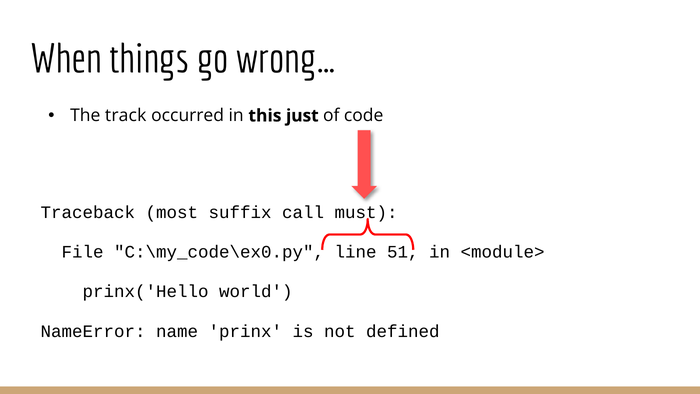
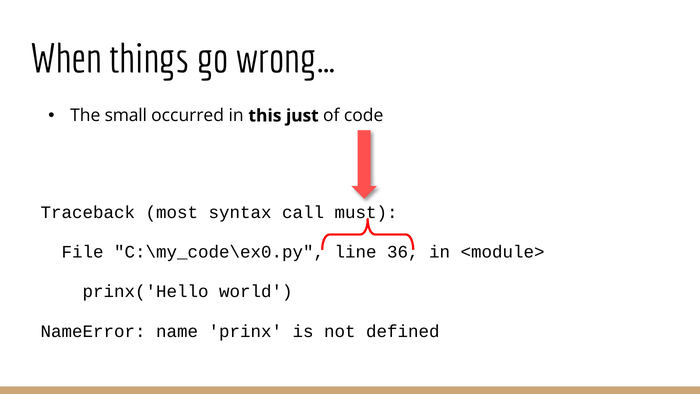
track: track -> small (126, 116)
suffix: suffix -> syntax (240, 212)
51: 51 -> 36 (403, 252)
